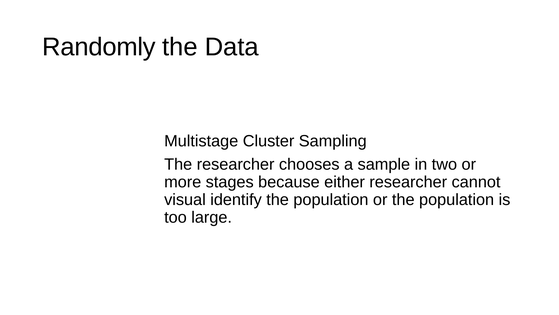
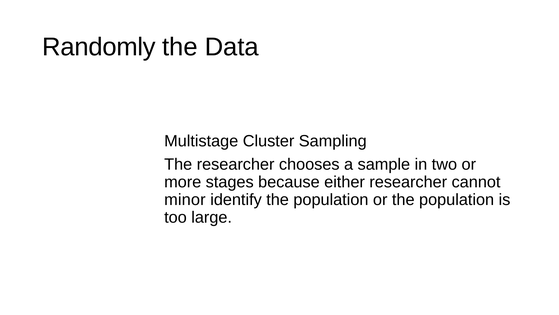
visual: visual -> minor (185, 199)
